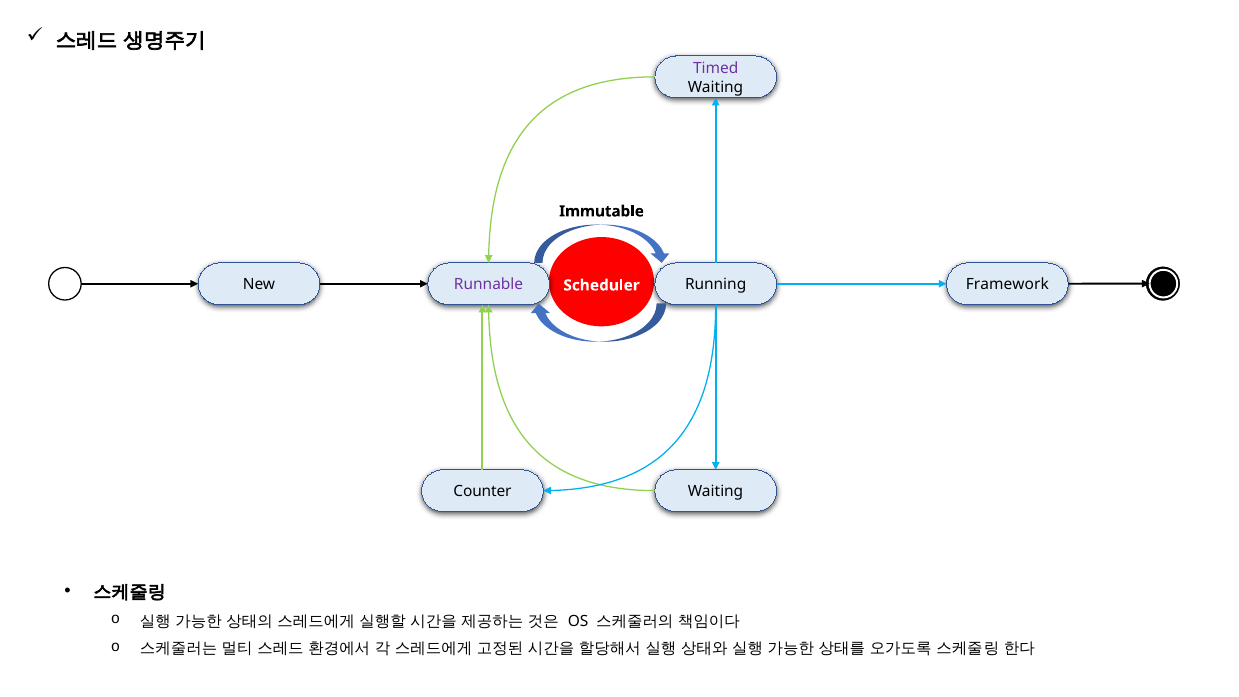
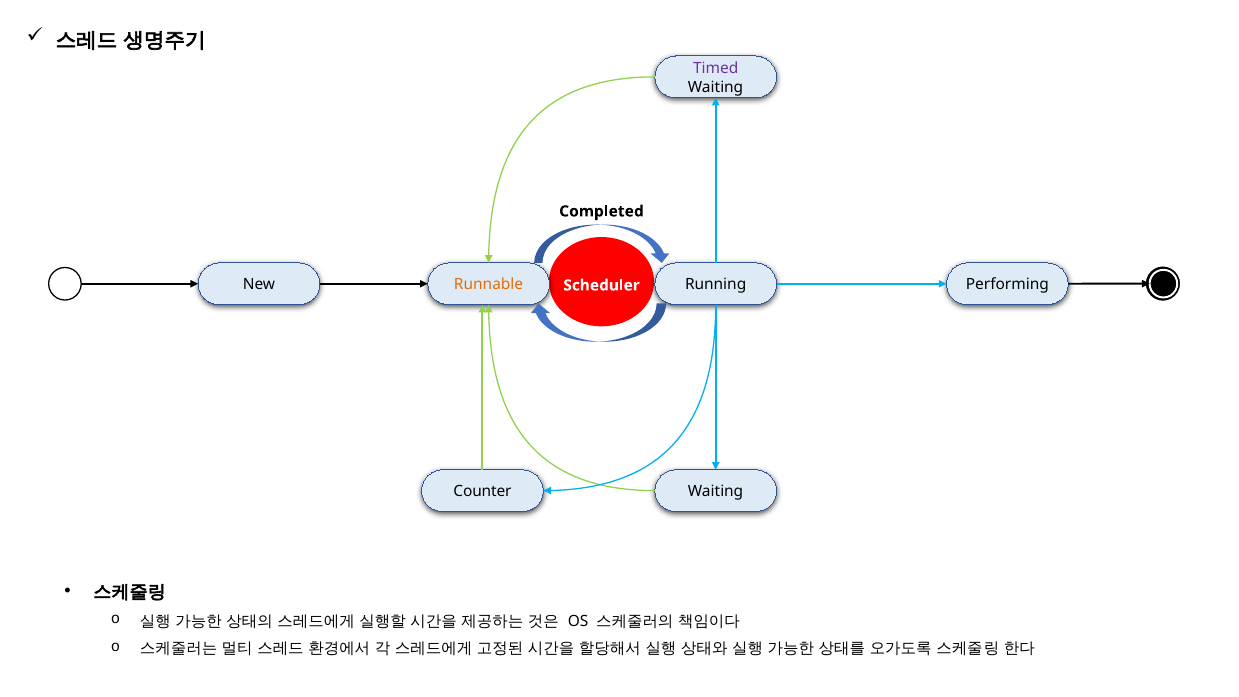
Immutable: Immutable -> Completed (601, 211)
Runnable colour: purple -> orange (489, 285)
Framework: Framework -> Performing (1007, 285)
